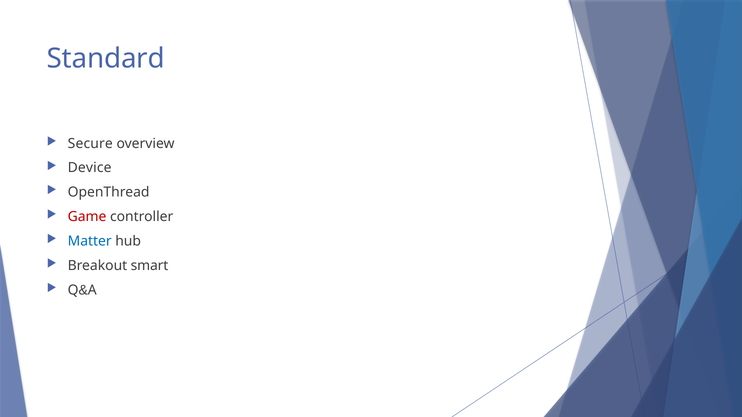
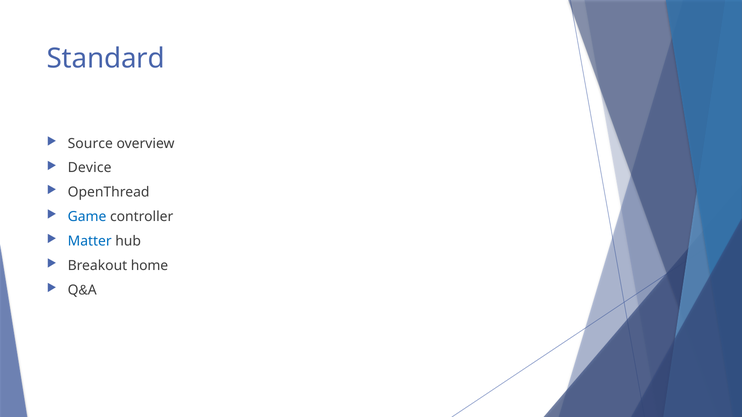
Secure: Secure -> Source (90, 144)
Game colour: red -> blue (87, 217)
smart: smart -> home (149, 266)
